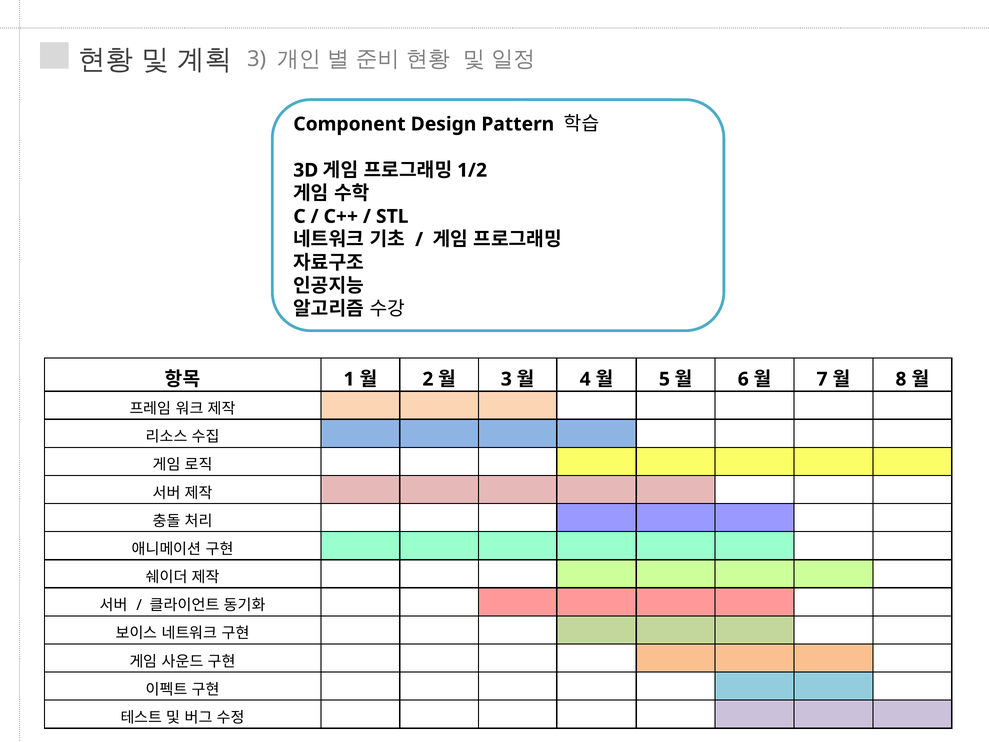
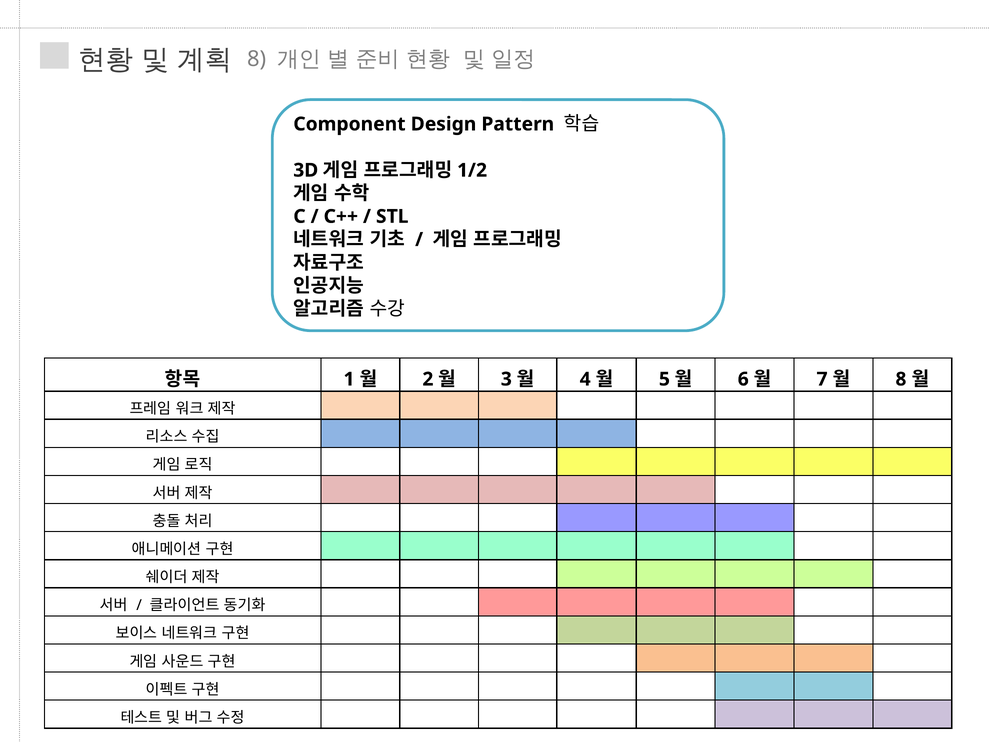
3: 3 -> 8 (257, 59)
